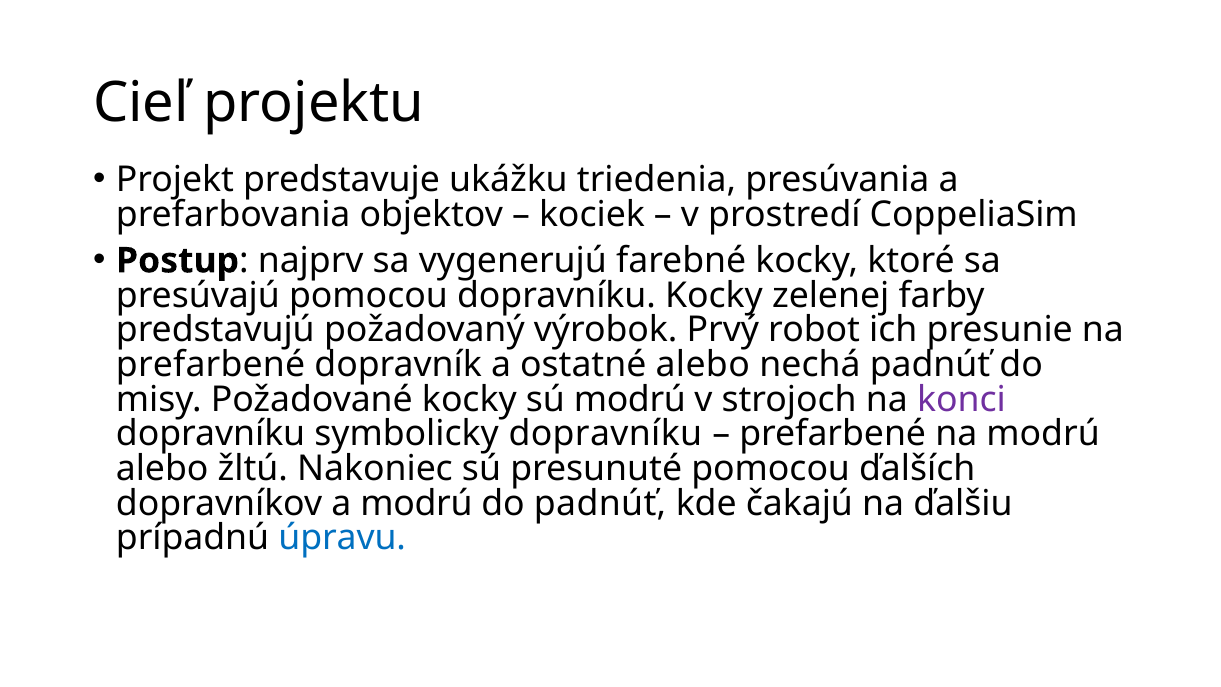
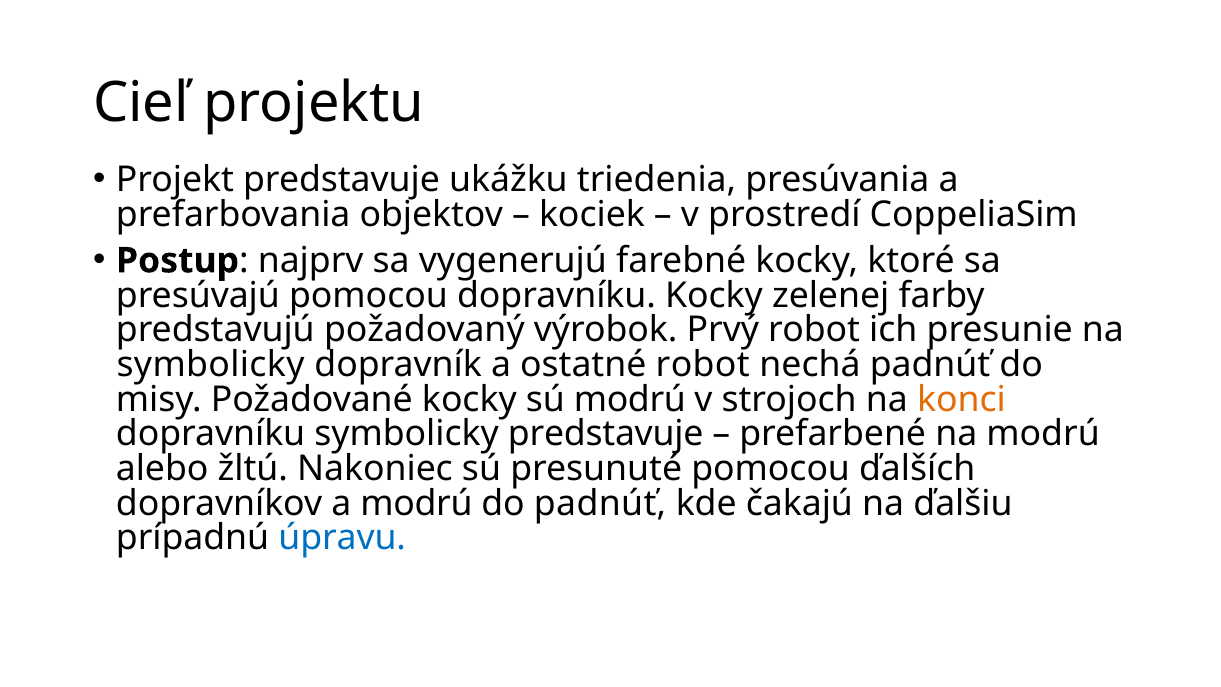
prefarbené: prefarbené -> symbolicky (210, 365)
ostatné alebo: alebo -> robot (703, 365)
konci colour: purple -> orange (961, 399)
symbolicky dopravníku: dopravníku -> predstavuje (606, 434)
